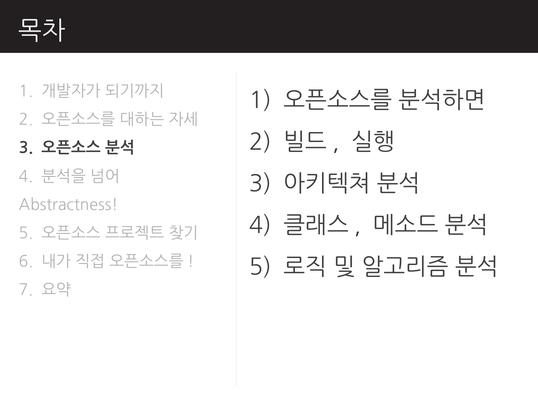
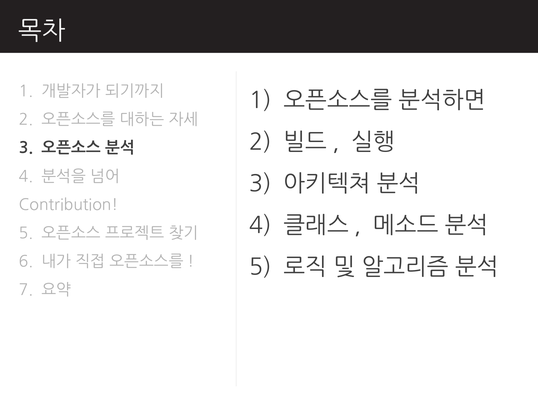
Abstractness: Abstractness -> Contribution (69, 205)
